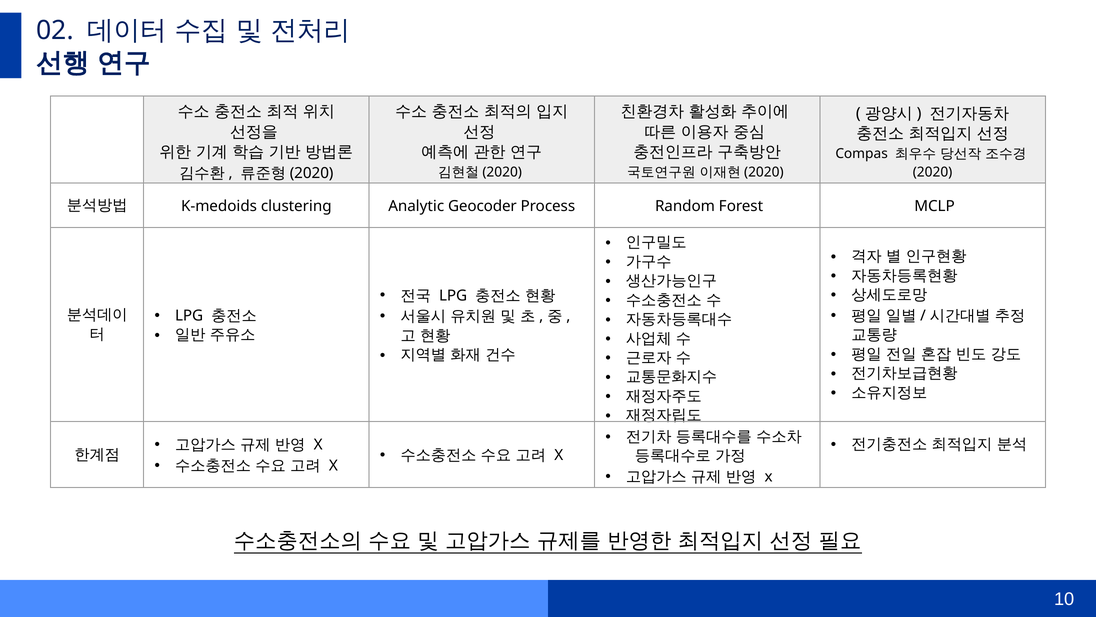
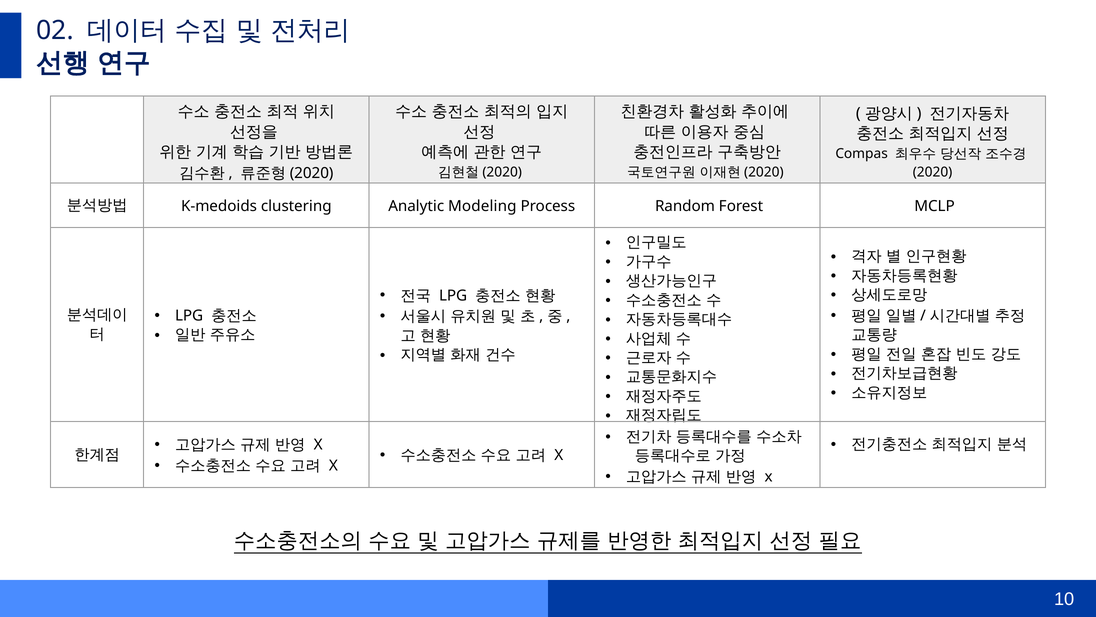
Geocoder: Geocoder -> Modeling (482, 206)
